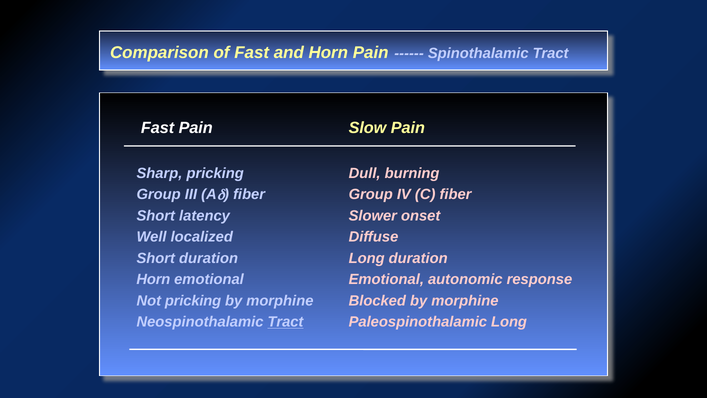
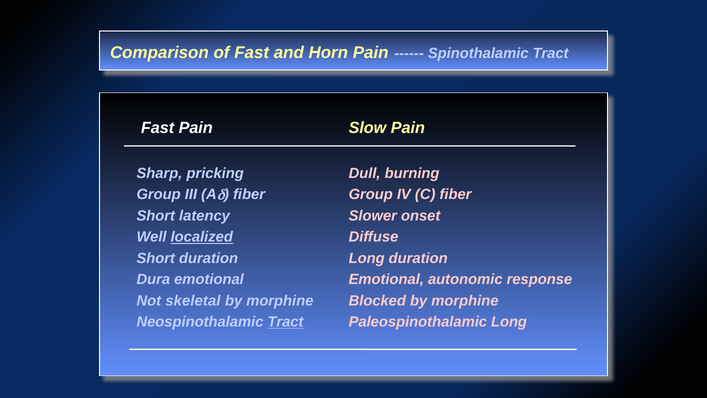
localized underline: none -> present (202, 237)
Horn: Horn -> Dura (153, 279)
Not pricking: pricking -> skeletal (193, 300)
